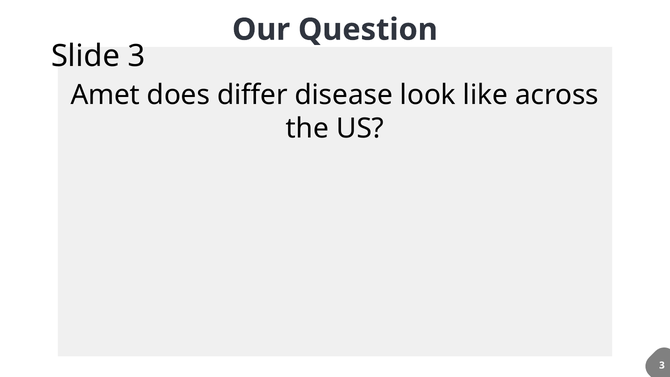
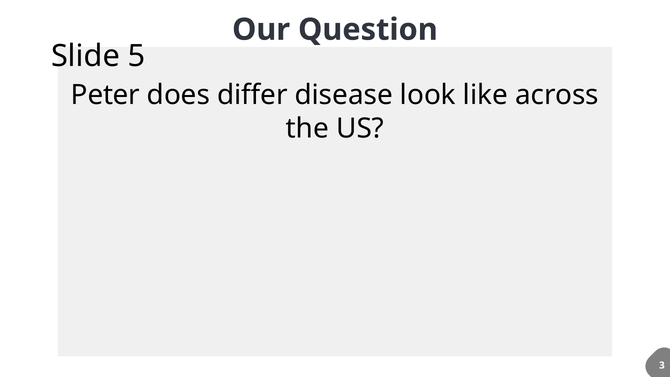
Slide 3: 3 -> 5 (137, 56)
Amet: Amet -> Peter (105, 95)
